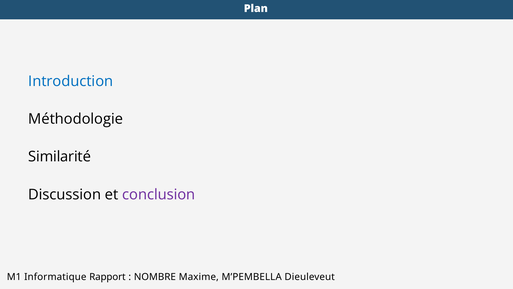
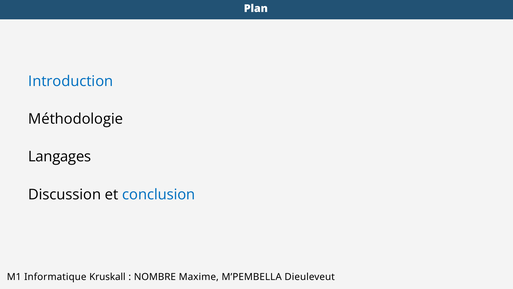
Similarité: Similarité -> Langages (60, 157)
conclusion colour: purple -> blue (159, 194)
Rapport: Rapport -> Kruskall (107, 276)
